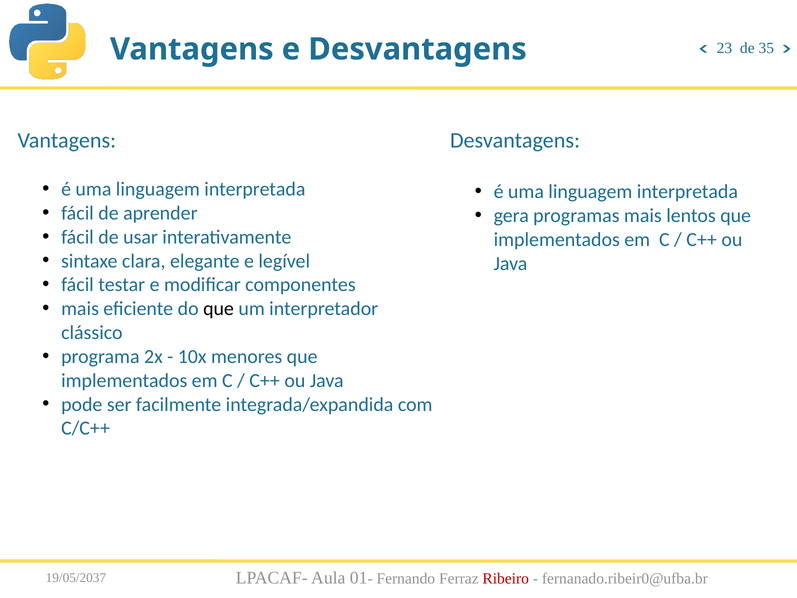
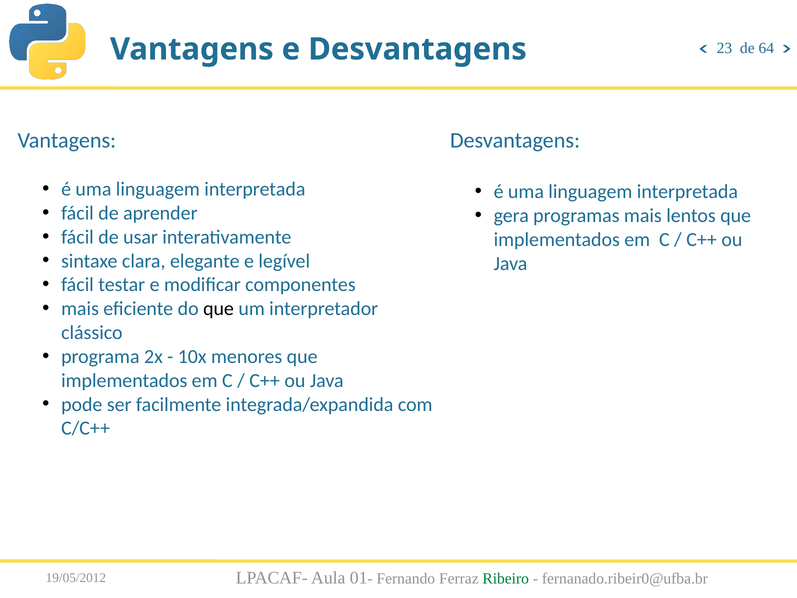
35: 35 -> 64 (766, 48)
19/05/2037: 19/05/2037 -> 19/05/2012 (76, 578)
Ribeiro colour: red -> green (506, 579)
